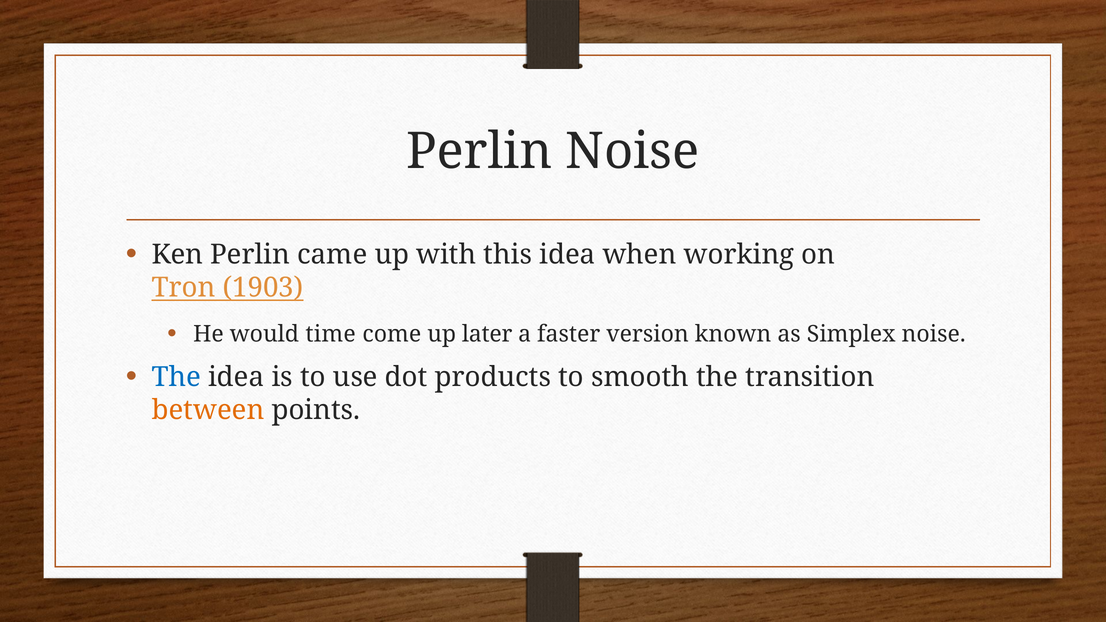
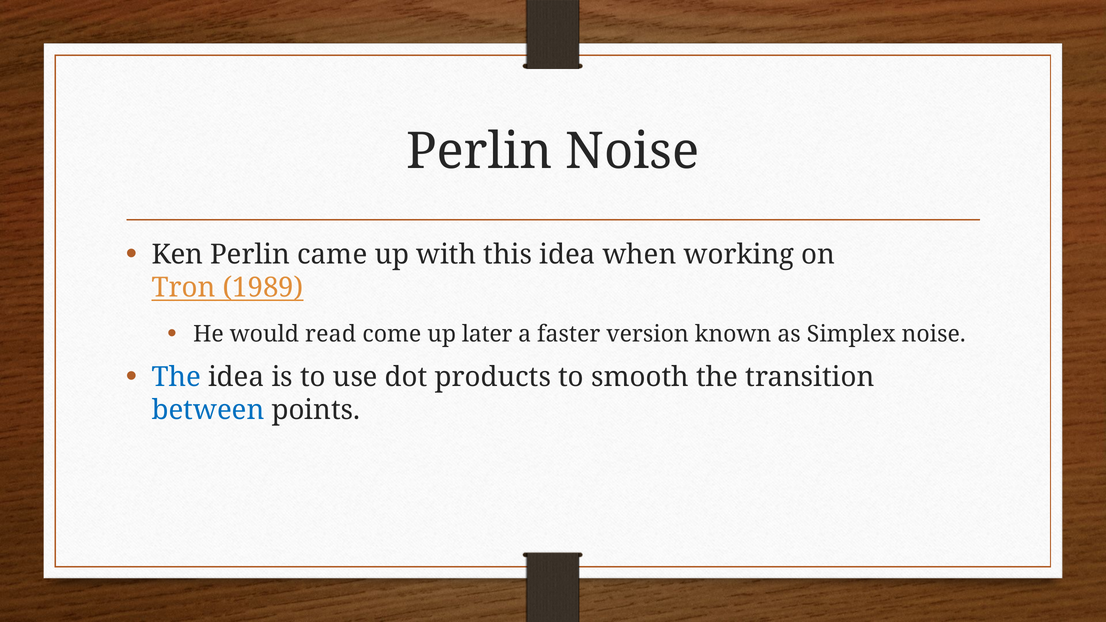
1903: 1903 -> 1989 (263, 288)
time: time -> read (331, 334)
between colour: orange -> blue (208, 410)
